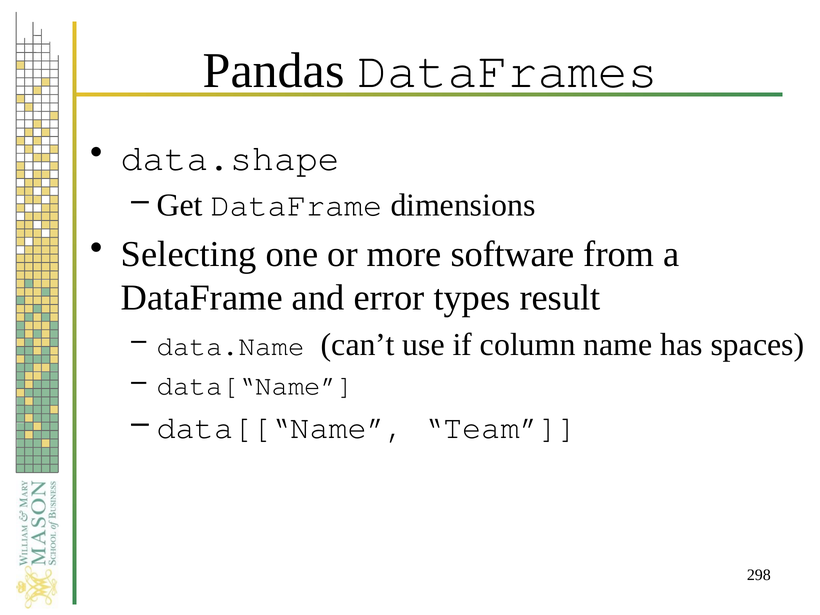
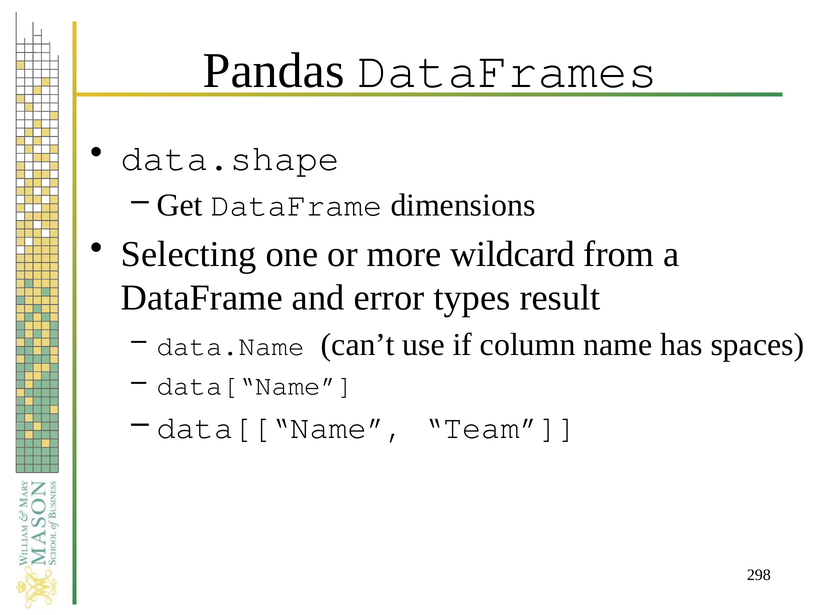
software: software -> wildcard (513, 254)
